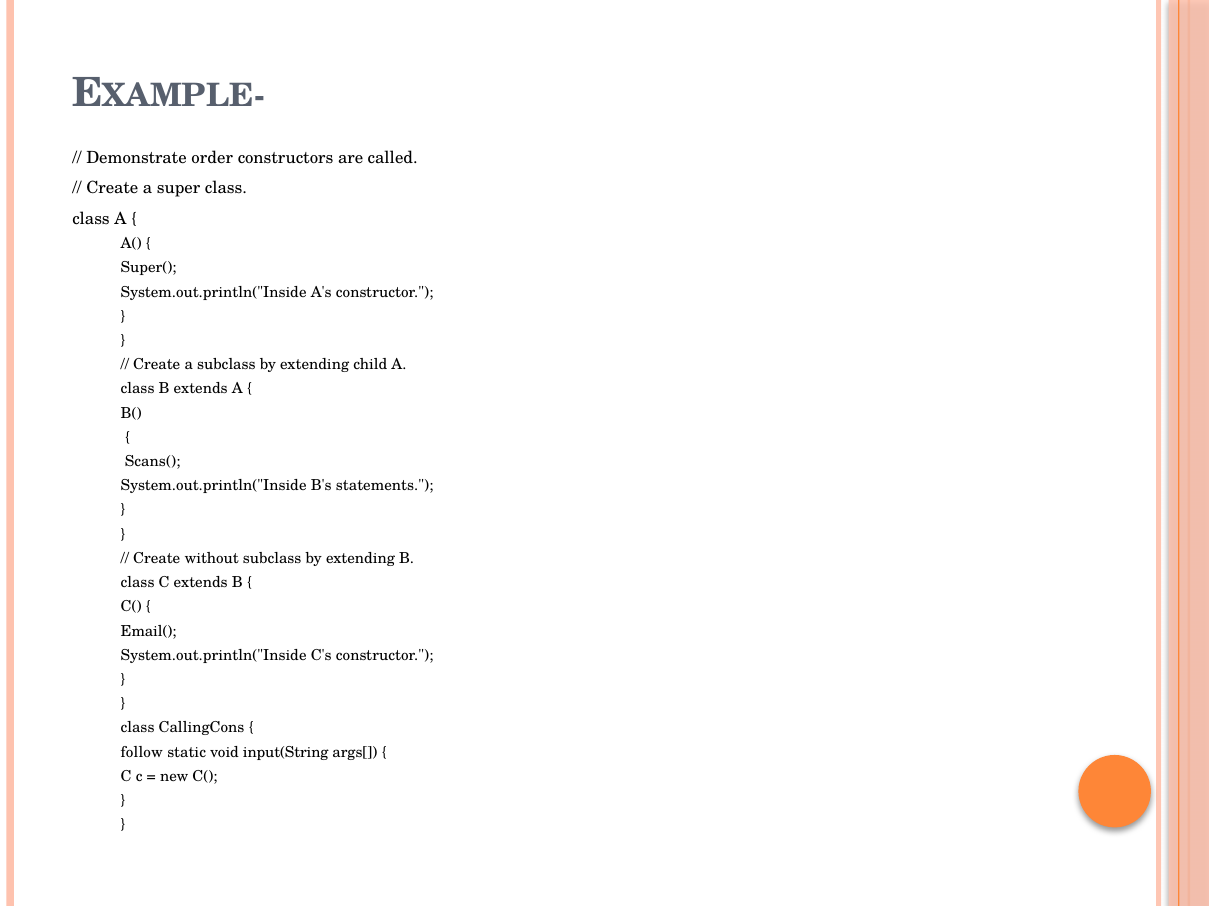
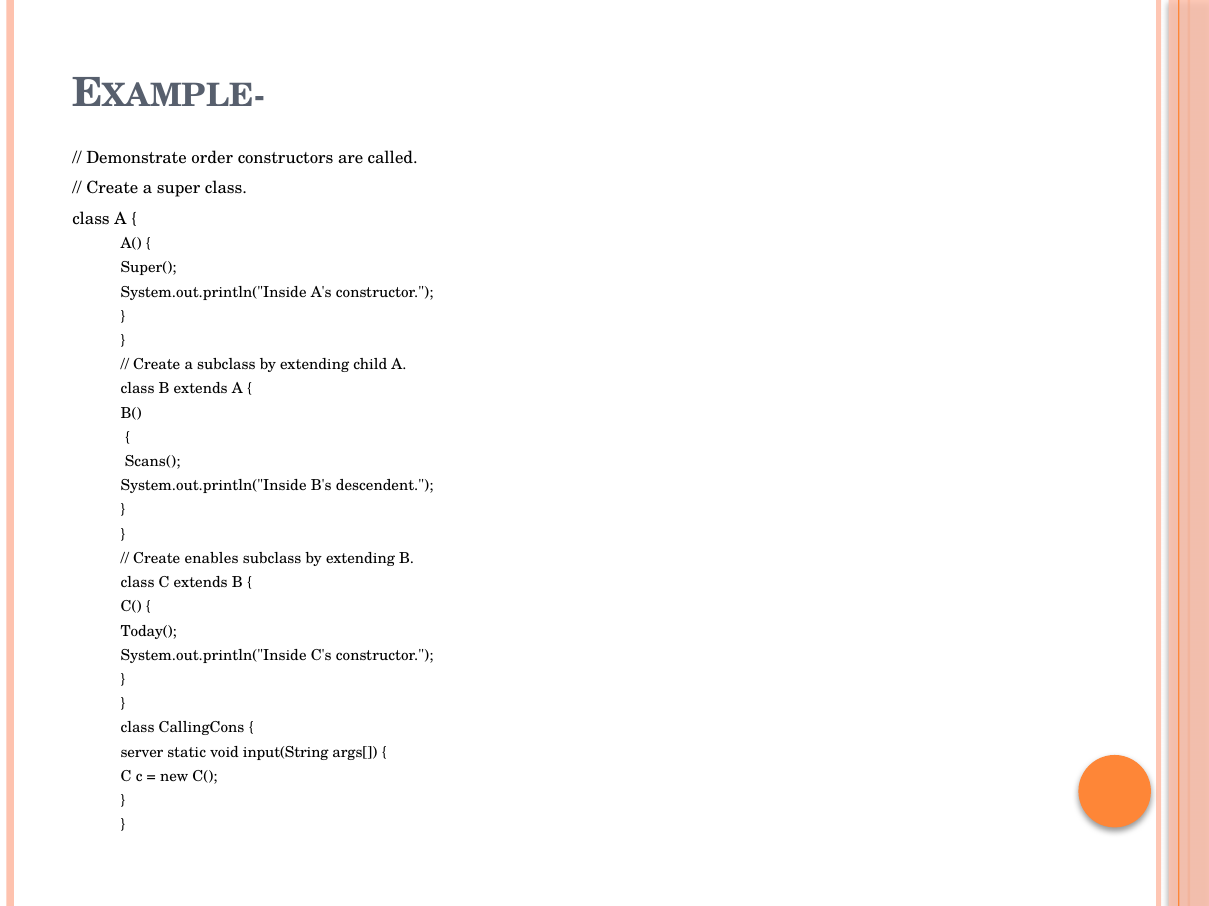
statements: statements -> descendent (385, 486)
without: without -> enables (212, 559)
Email(: Email( -> Today( (149, 632)
follow: follow -> server (142, 753)
